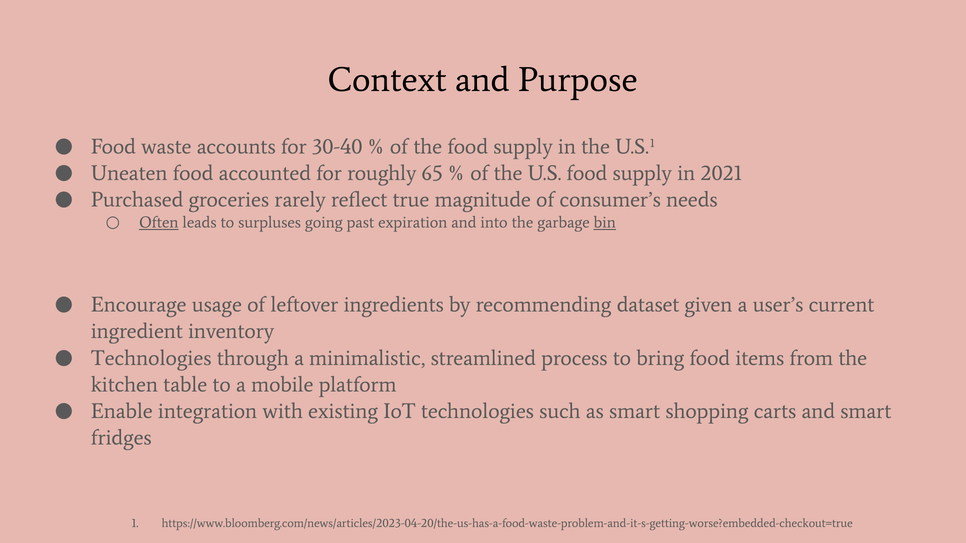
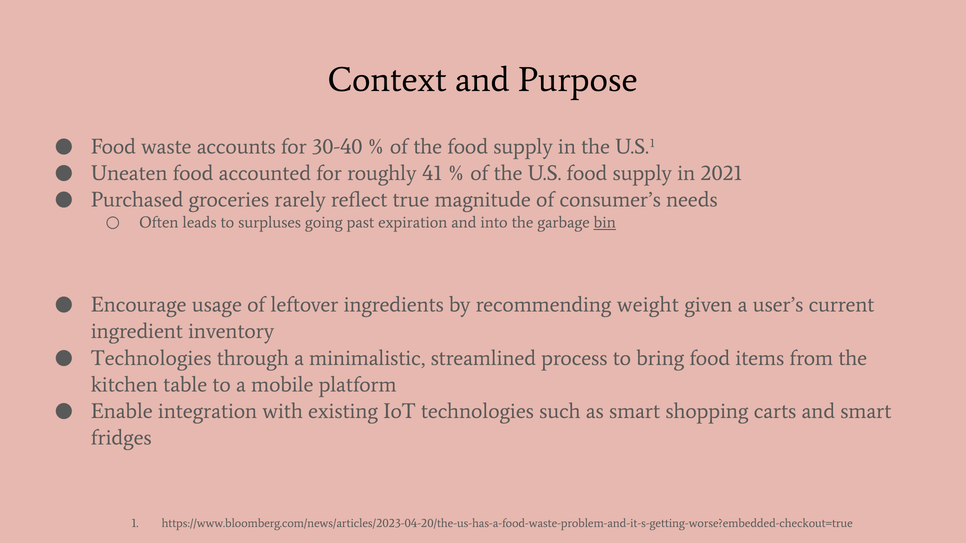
65: 65 -> 41 (432, 173)
Often underline: present -> none (159, 223)
dataset: dataset -> weight (648, 305)
